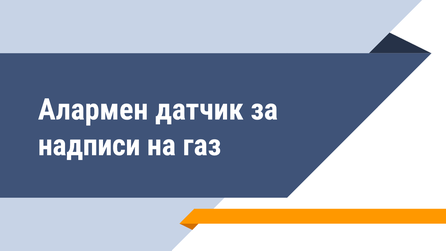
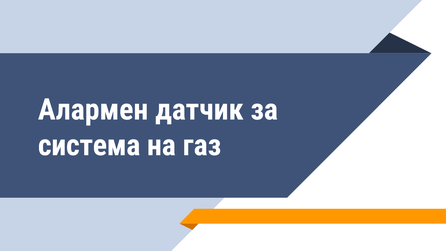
надписи: надписи -> система (89, 145)
